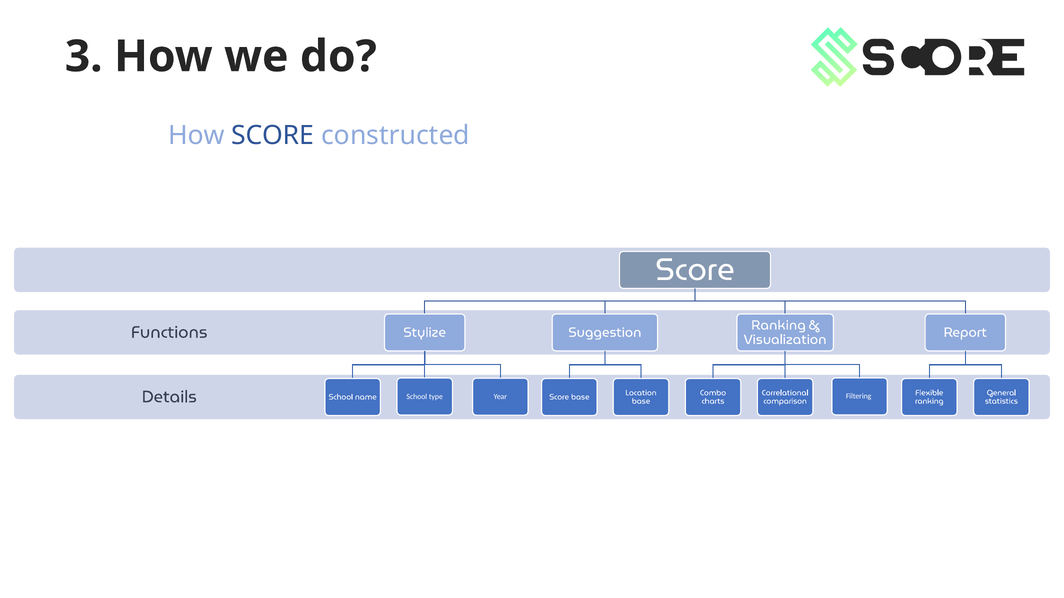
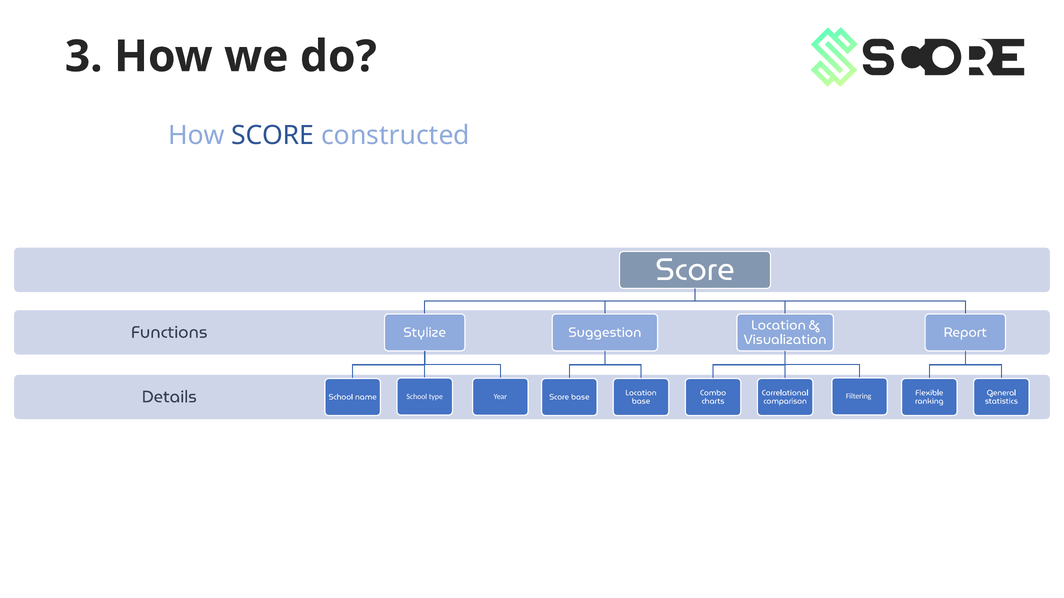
Ranking: Ranking -> Location (779, 325)
